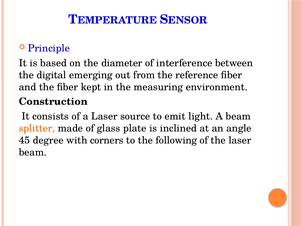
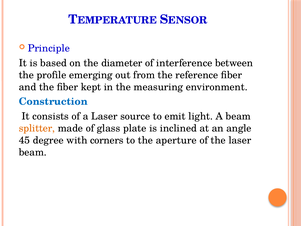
digital: digital -> profile (52, 75)
Construction colour: black -> blue (53, 102)
following: following -> aperture (176, 140)
